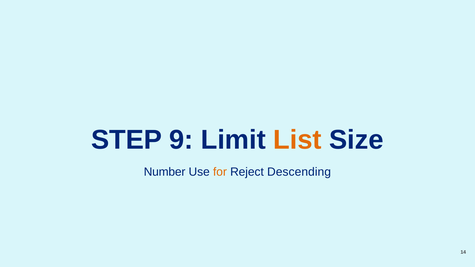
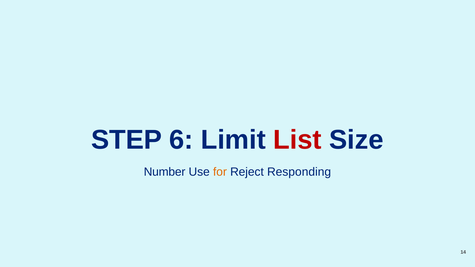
9: 9 -> 6 (181, 140)
List colour: orange -> red (297, 140)
Descending: Descending -> Responding (299, 172)
